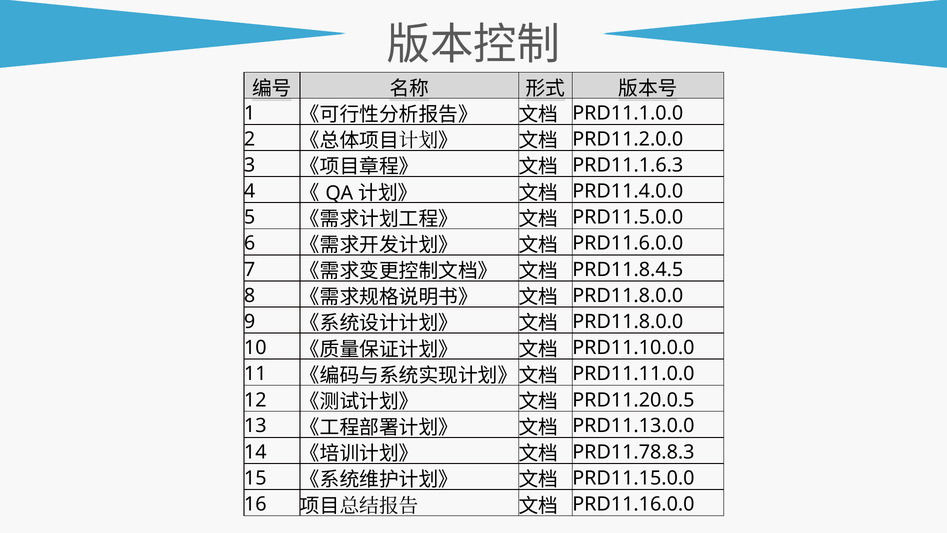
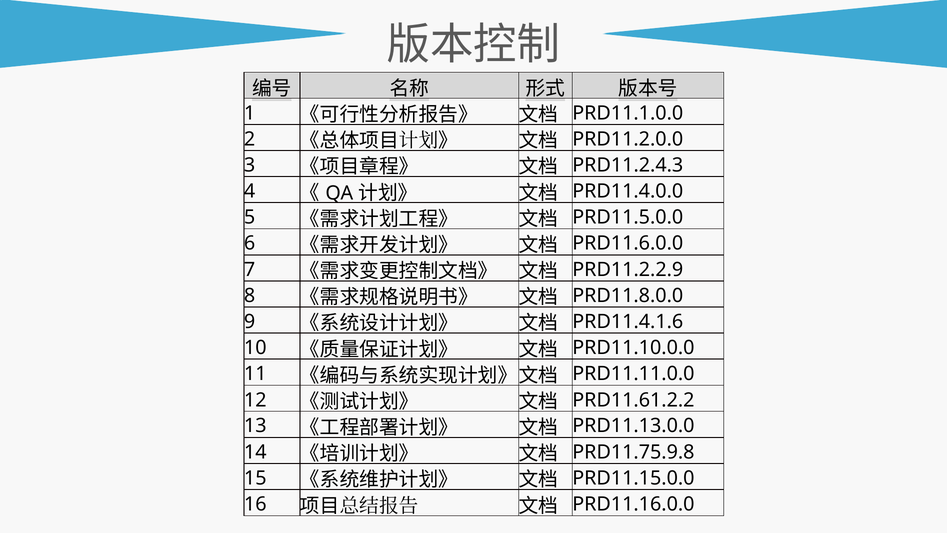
PRD11.1.6.3: PRD11.1.6.3 -> PRD11.2.4.3 (628, 165)
PRD11.8.4.5: PRD11.8.4.5 -> PRD11.2.2.9 (628, 269)
PRD11.8.0.0: PRD11.8.0.0 -> PRD11.4.1.6 (628, 322)
PRD11.20.0.5: PRD11.20.0.5 -> PRD11.61.2.2 (633, 400)
PRD11.78.8.3: PRD11.78.8.3 -> PRD11.75.9.8 (633, 452)
